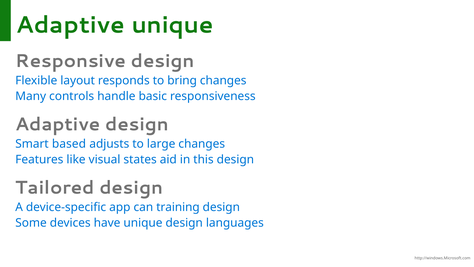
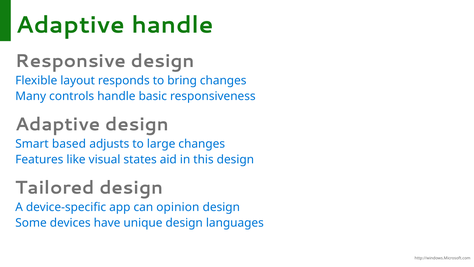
Adaptive unique: unique -> handle (172, 25)
training: training -> opinion (178, 207)
